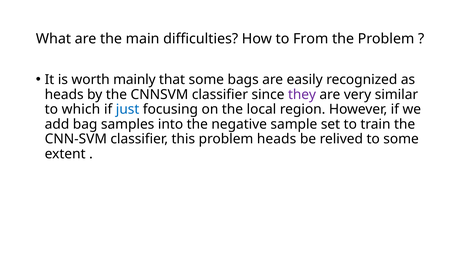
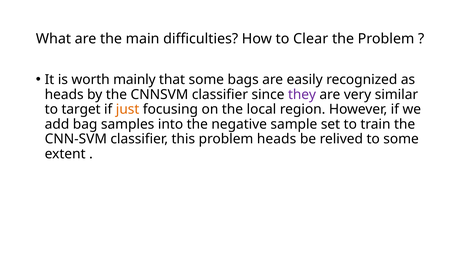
From: From -> Clear (311, 39)
which: which -> target (81, 109)
just colour: blue -> orange (128, 109)
